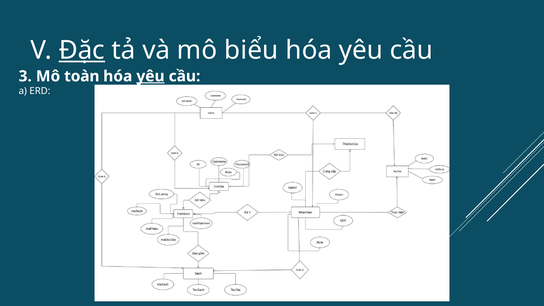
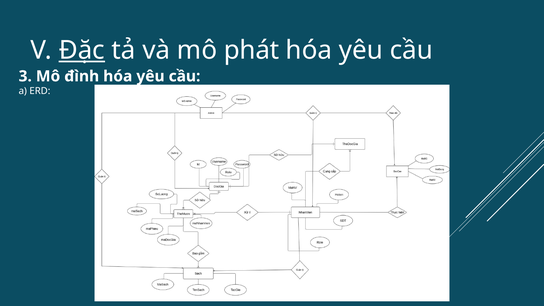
biểu: biểu -> phát (252, 50)
toàn: toàn -> đình (82, 76)
yêu underline: present -> none (150, 76)
